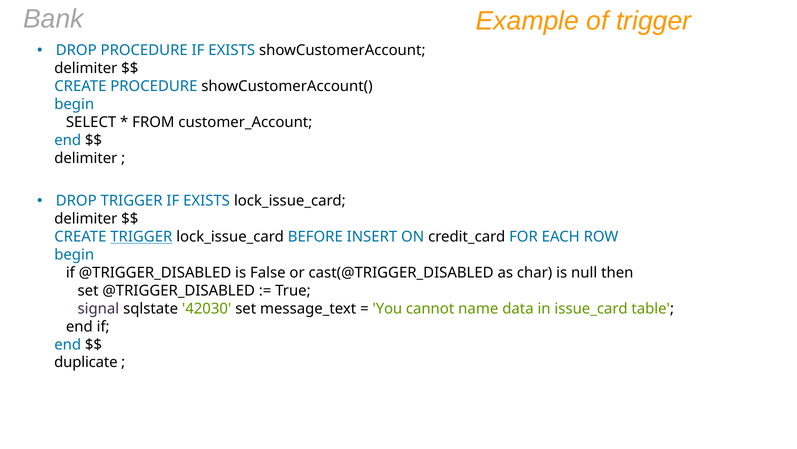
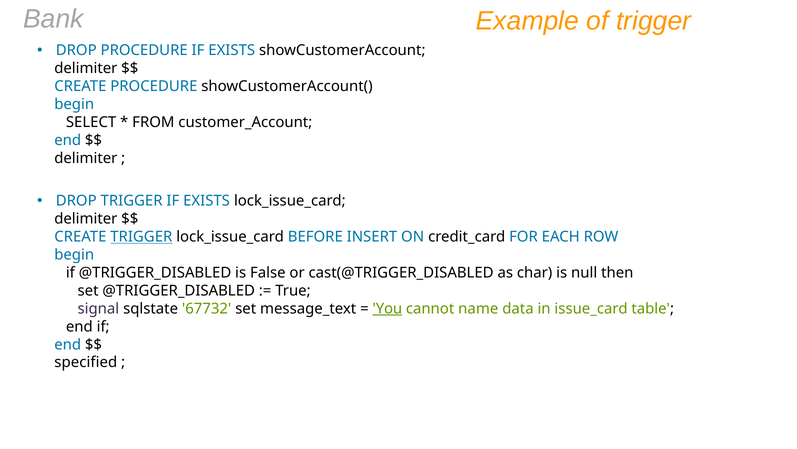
42030: 42030 -> 67732 (207, 308)
You underline: none -> present (387, 308)
duplicate: duplicate -> specified (86, 362)
